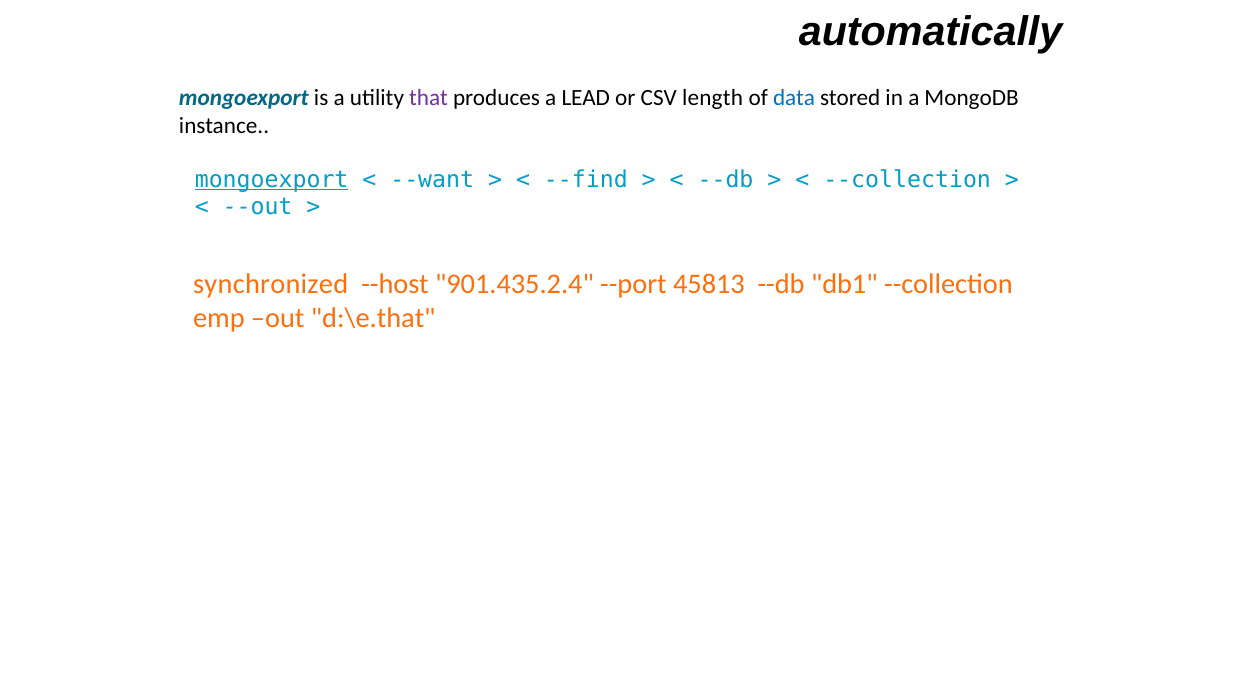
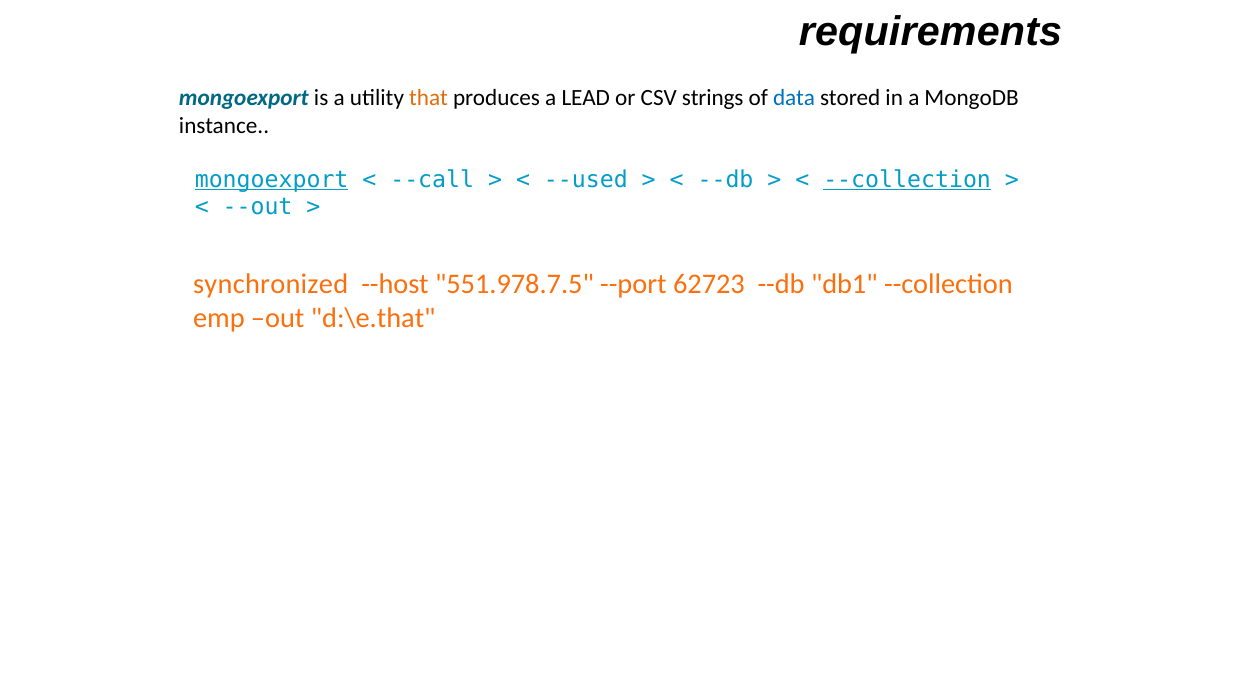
automatically: automatically -> requirements (930, 32)
that colour: purple -> orange (428, 97)
length: length -> strings (713, 97)
--want: --want -> --call (432, 179)
--find: --find -> --used (586, 179)
--collection underline: none -> present (907, 179)
901.435.2.4: 901.435.2.4 -> 551.978.7.5 (514, 284)
45813: 45813 -> 62723 (709, 284)
